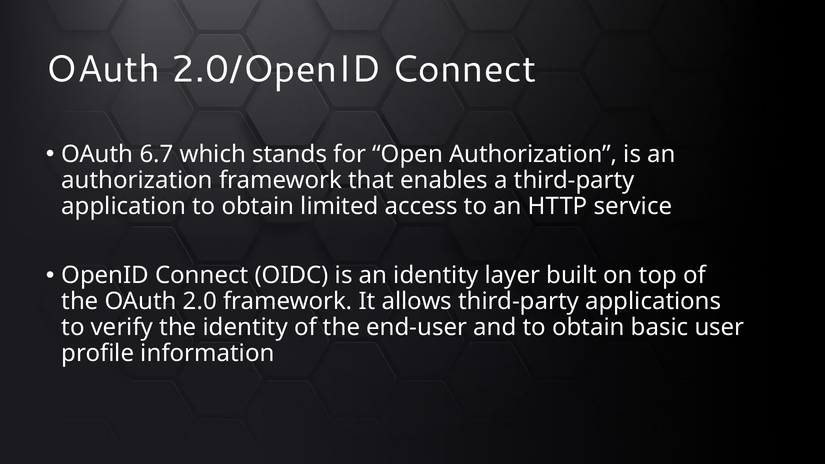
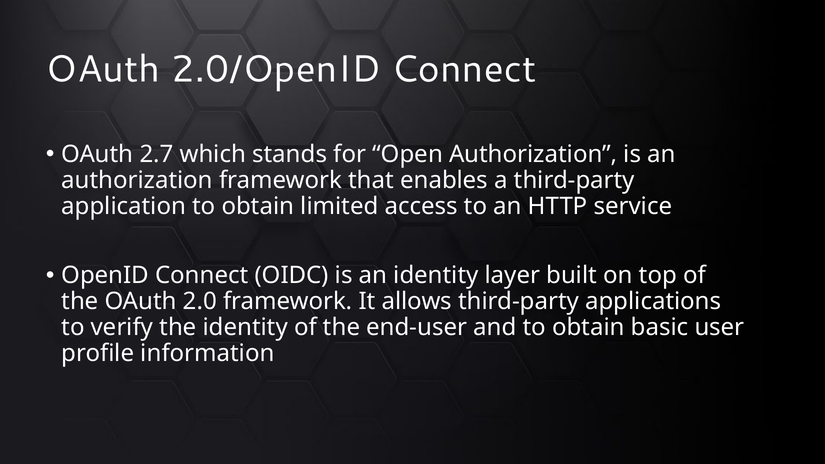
6.7: 6.7 -> 2.7 (157, 154)
